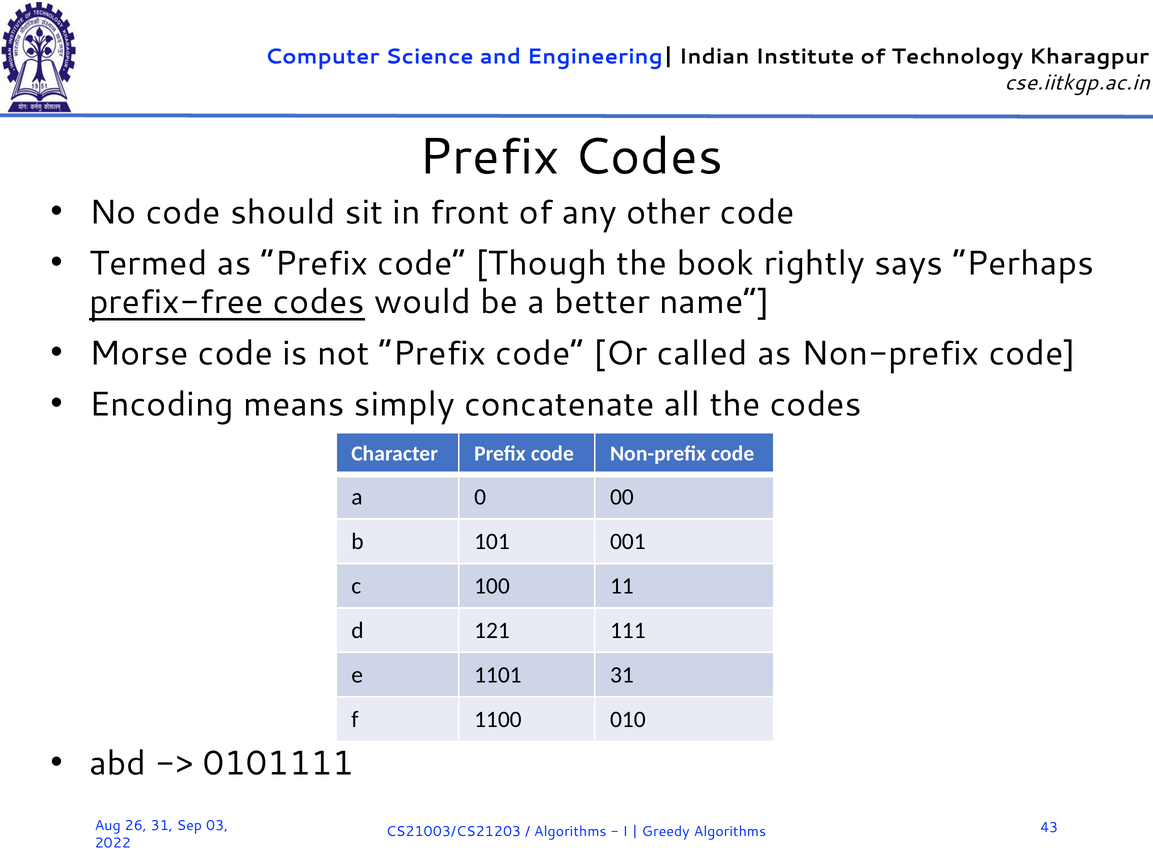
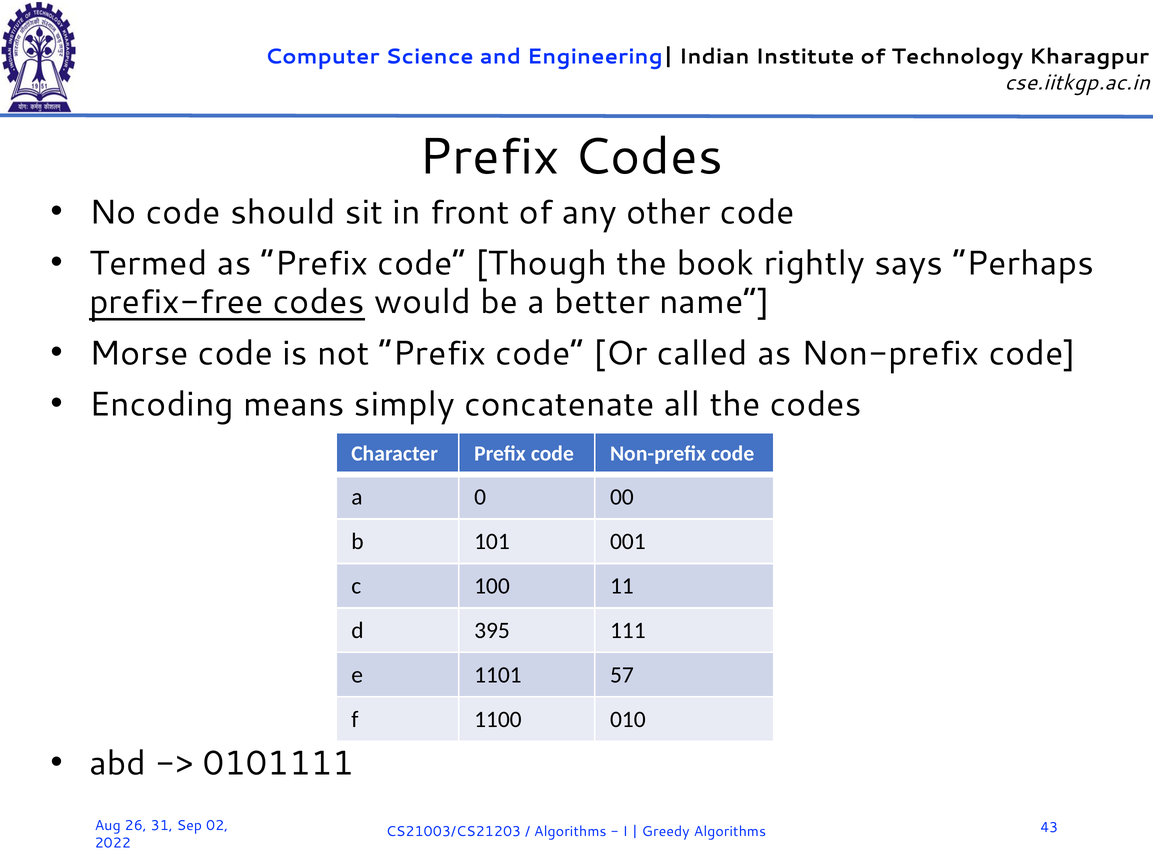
121: 121 -> 395 (492, 630)
1101 31: 31 -> 57 (622, 675)
03: 03 -> 02 (217, 825)
